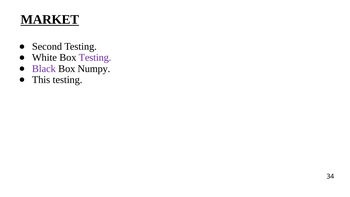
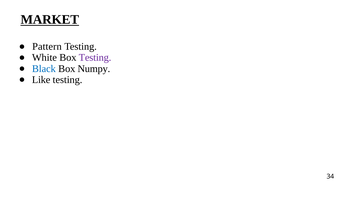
Second: Second -> Pattern (47, 47)
Black colour: purple -> blue (44, 69)
This: This -> Like (41, 80)
